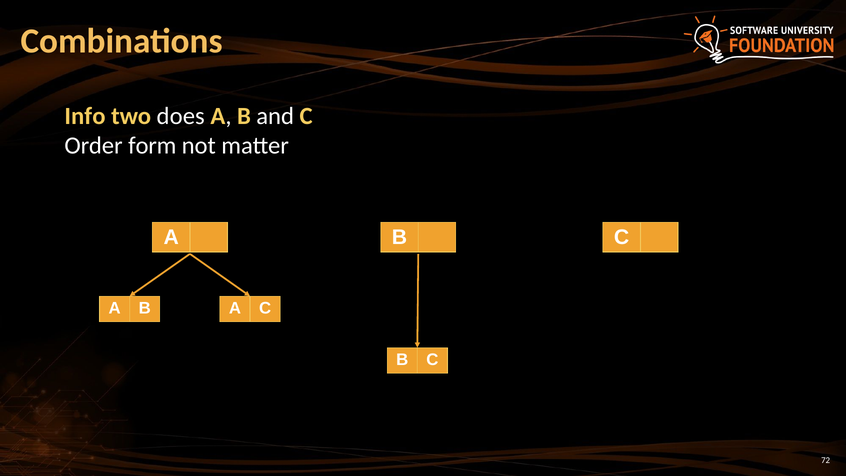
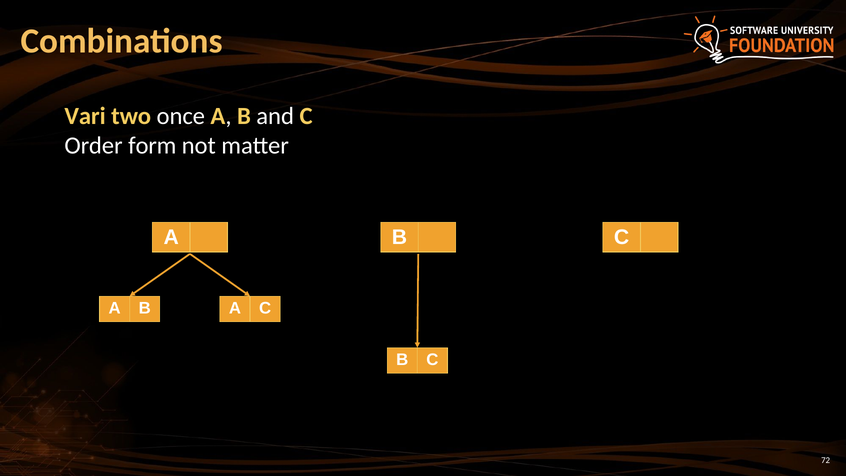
Info: Info -> Vari (85, 116)
does: does -> once (181, 116)
